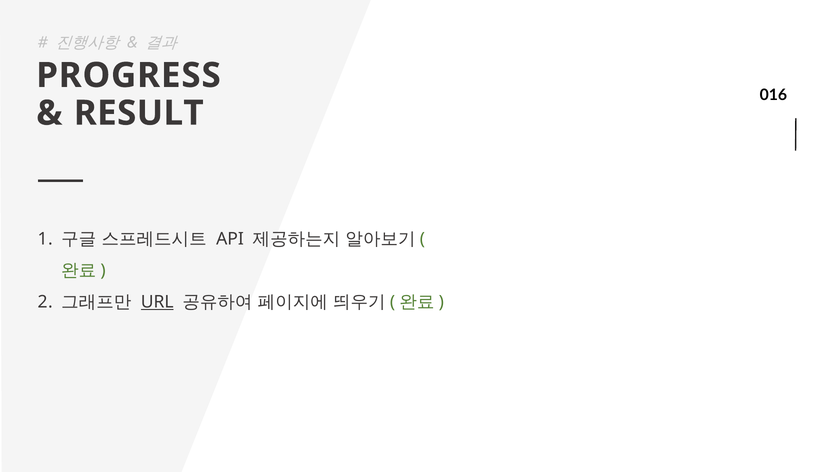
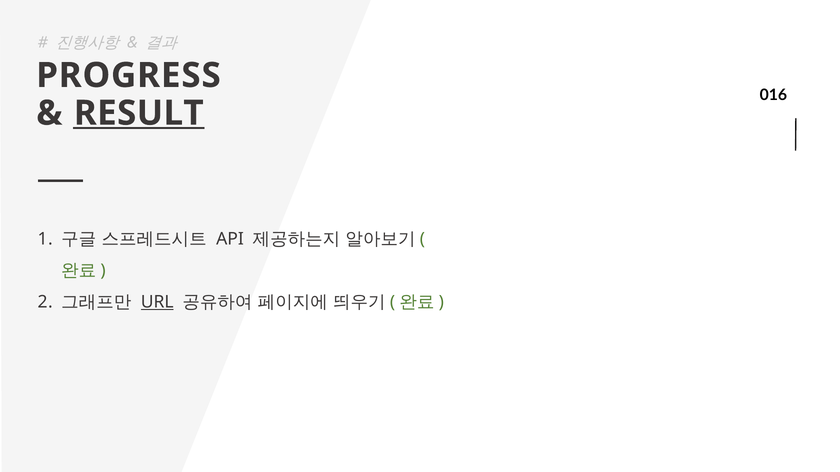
RESULT underline: none -> present (139, 113)
